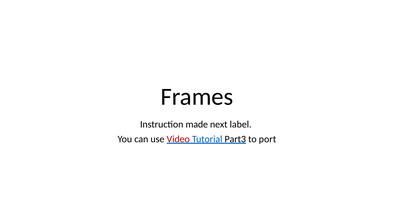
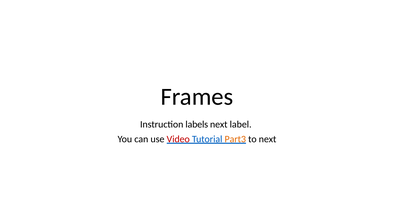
made: made -> labels (197, 125)
Part3 colour: black -> orange (235, 140)
to port: port -> next (268, 140)
